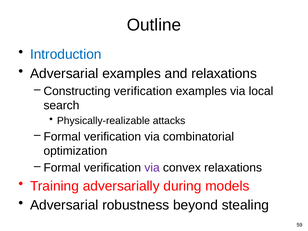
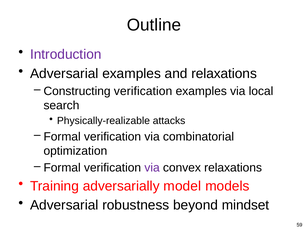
Introduction colour: blue -> purple (66, 54)
during: during -> model (182, 186)
stealing: stealing -> mindset (245, 205)
